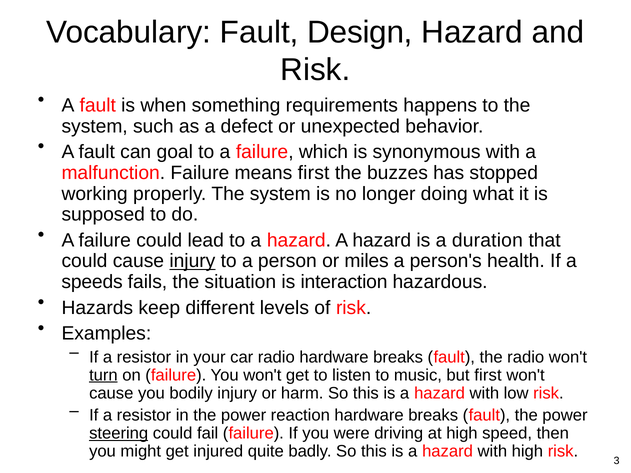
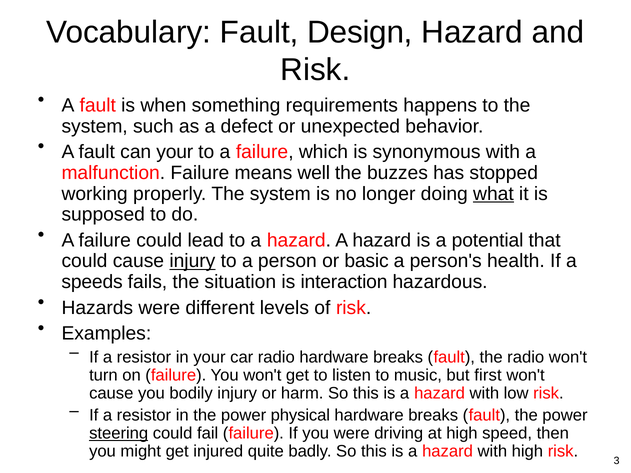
can goal: goal -> your (175, 152)
means first: first -> well (314, 173)
what underline: none -> present (493, 194)
duration: duration -> potential (488, 240)
miles: miles -> basic (367, 261)
Hazards keep: keep -> were (159, 308)
turn underline: present -> none (103, 375)
reaction: reaction -> physical (300, 416)
